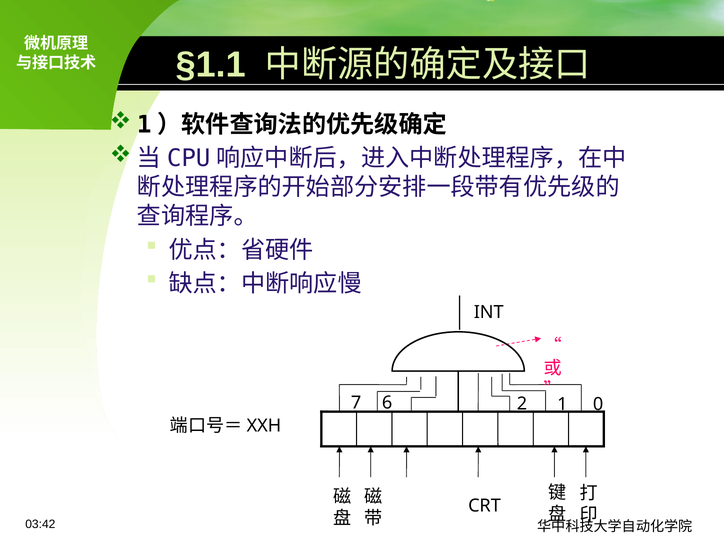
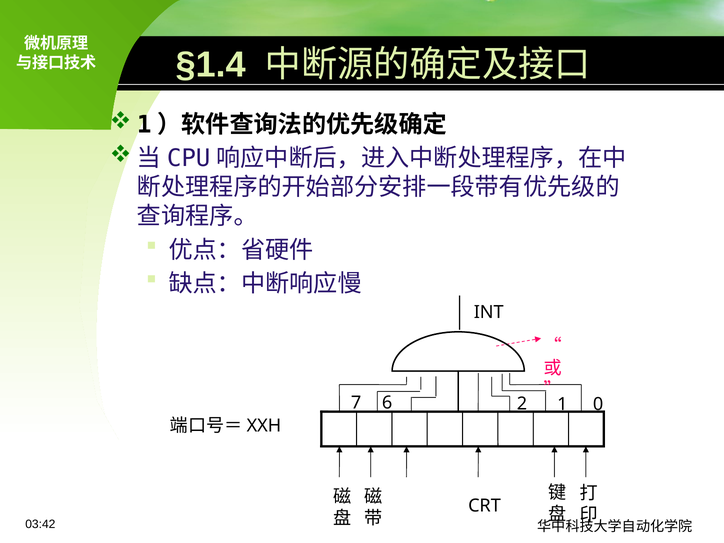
§1.1: §1.1 -> §1.4 (211, 65)
